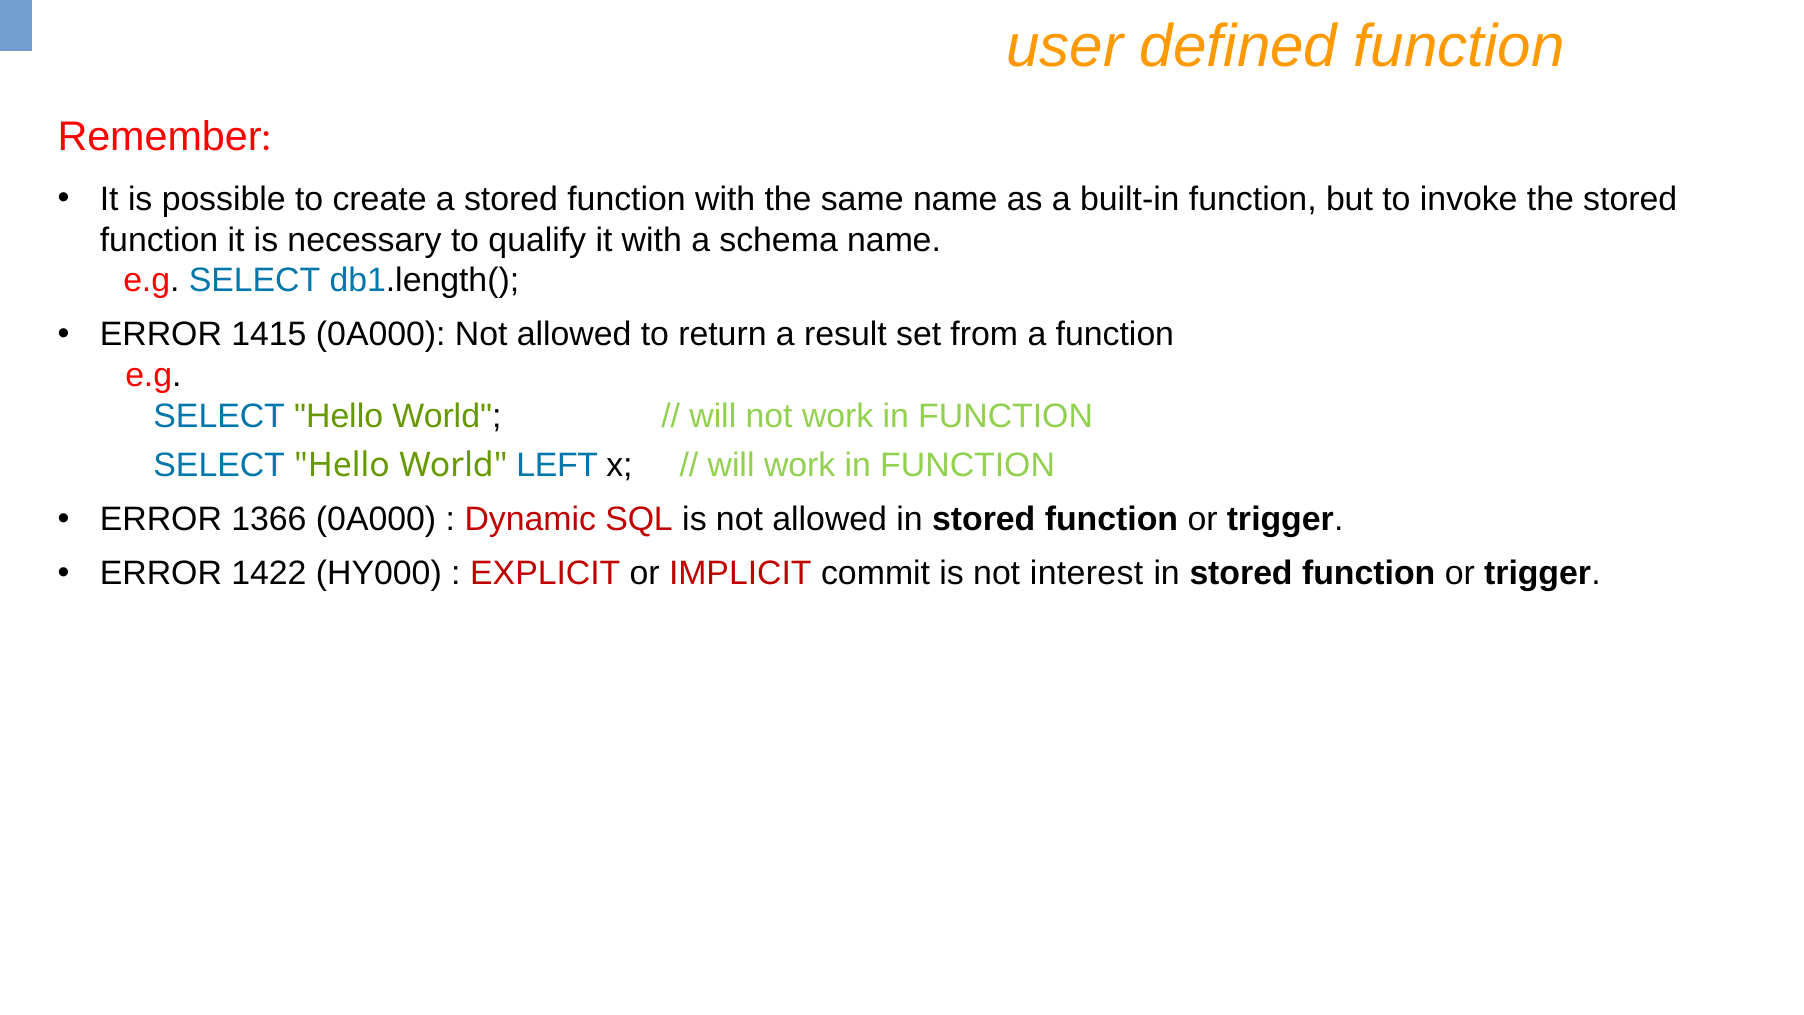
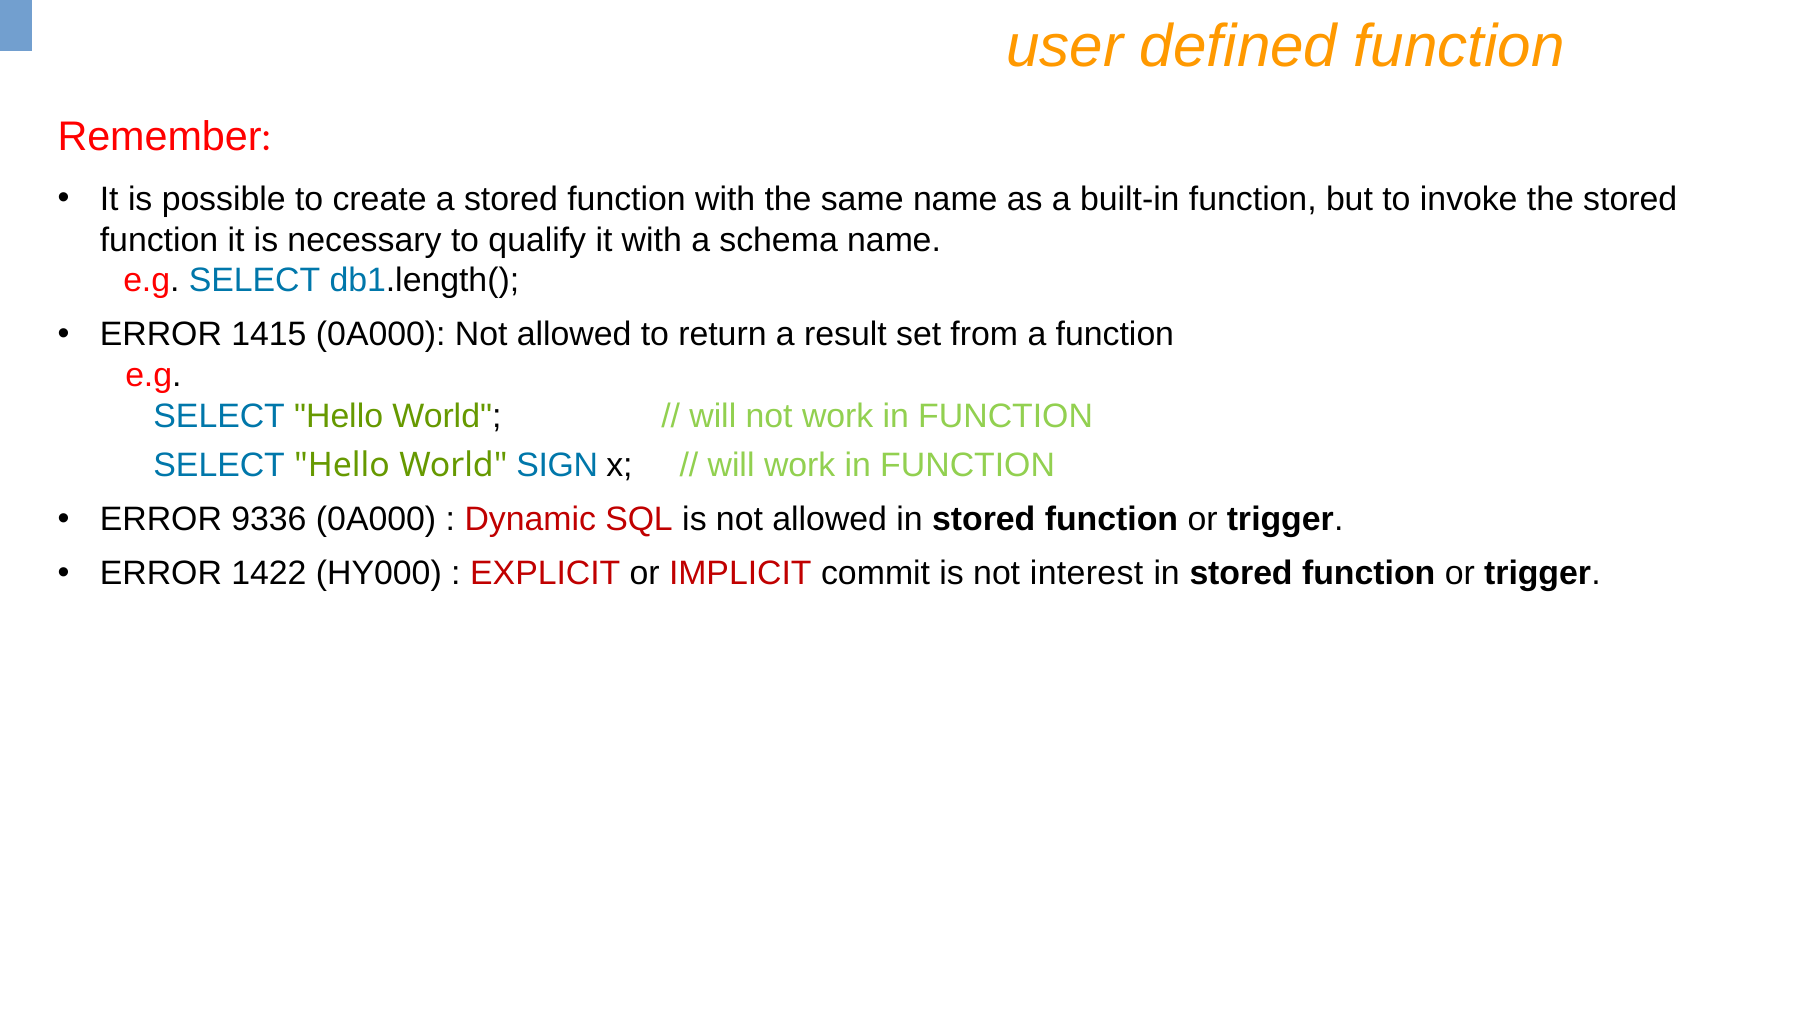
LEFT: LEFT -> SIGN (557, 465)
1366: 1366 -> 9336 (269, 520)
